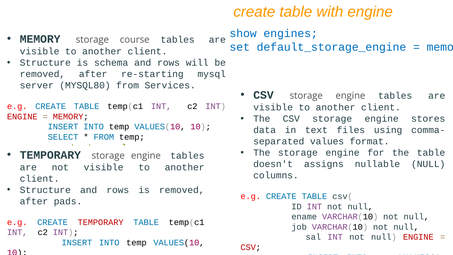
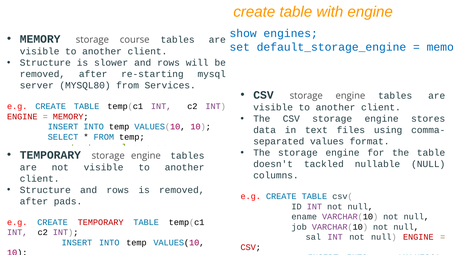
schema: schema -> slower (111, 63)
assigns: assigns -> tackled (324, 164)
